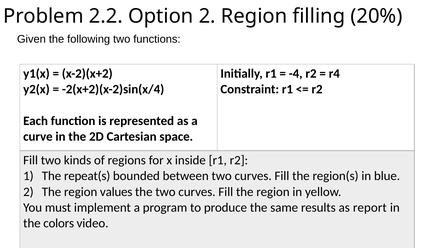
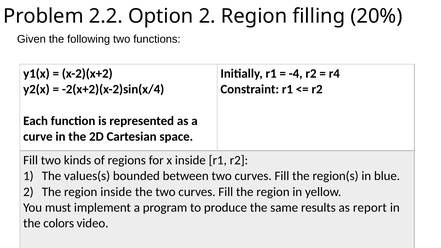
repeat(s: repeat(s -> values(s (87, 176)
region values: values -> inside (116, 192)
